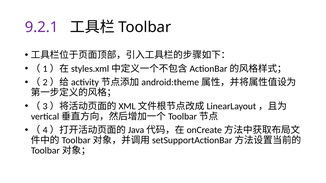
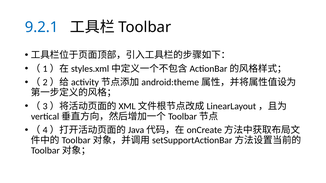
9.2.1 colour: purple -> blue (42, 27)
